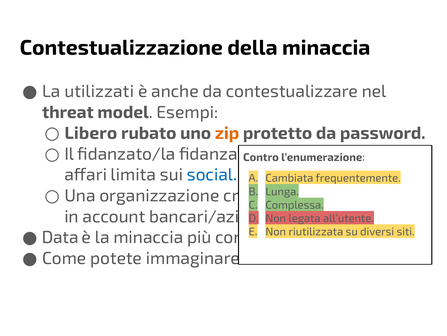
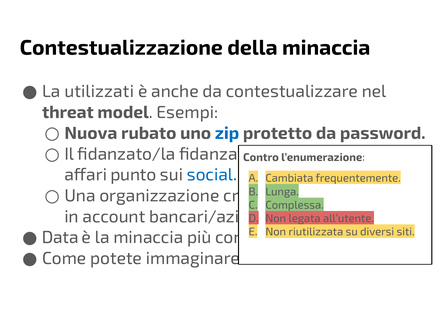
Libero: Libero -> Nuova (91, 133)
zip colour: orange -> blue (227, 133)
limita: limita -> punto (133, 174)
